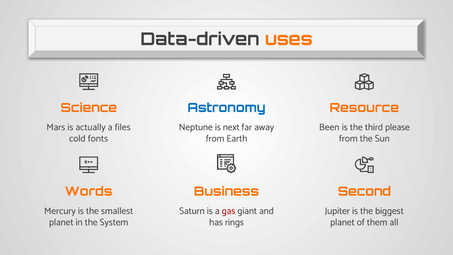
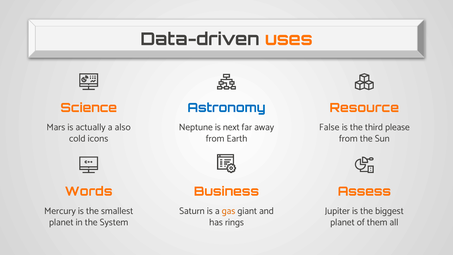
files: files -> also (123, 127)
Been: Been -> False (329, 127)
fonts: fonts -> icons (98, 138)
Second: Second -> Assess (364, 191)
gas colour: red -> orange (228, 211)
